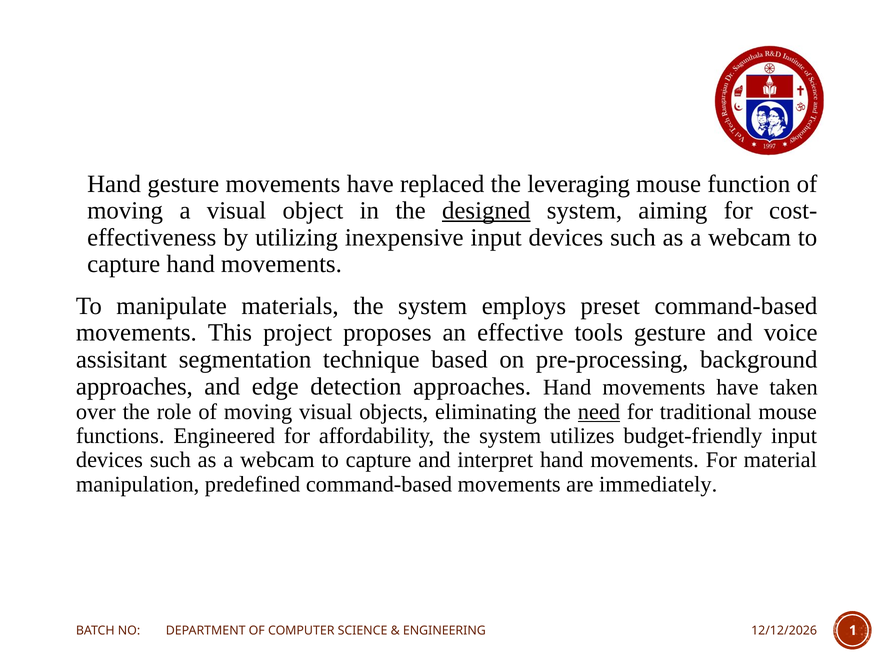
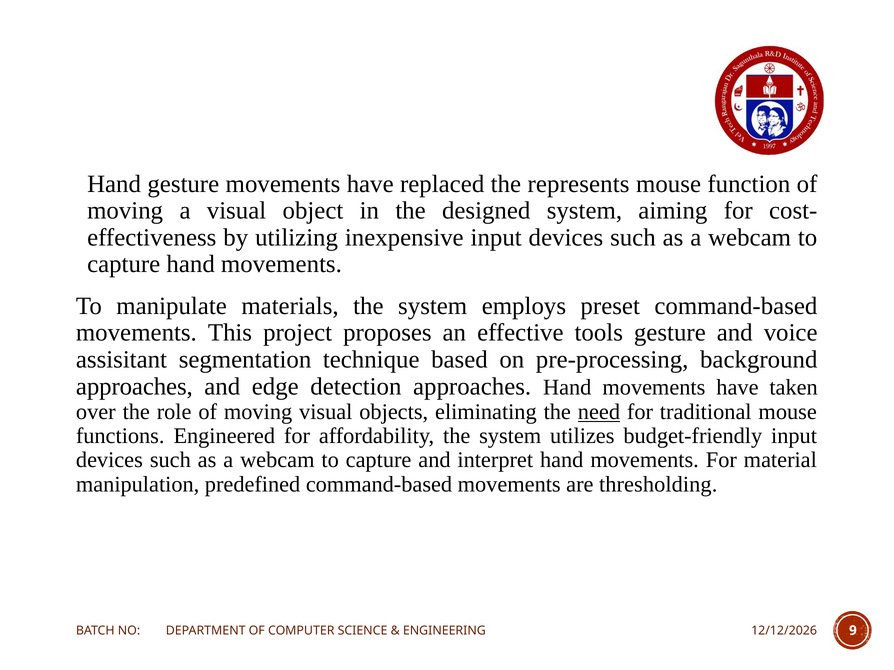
leveraging: leveraging -> represents (579, 184)
designed underline: present -> none (486, 211)
immediately: immediately -> thresholding (658, 485)
1: 1 -> 9 (853, 631)
